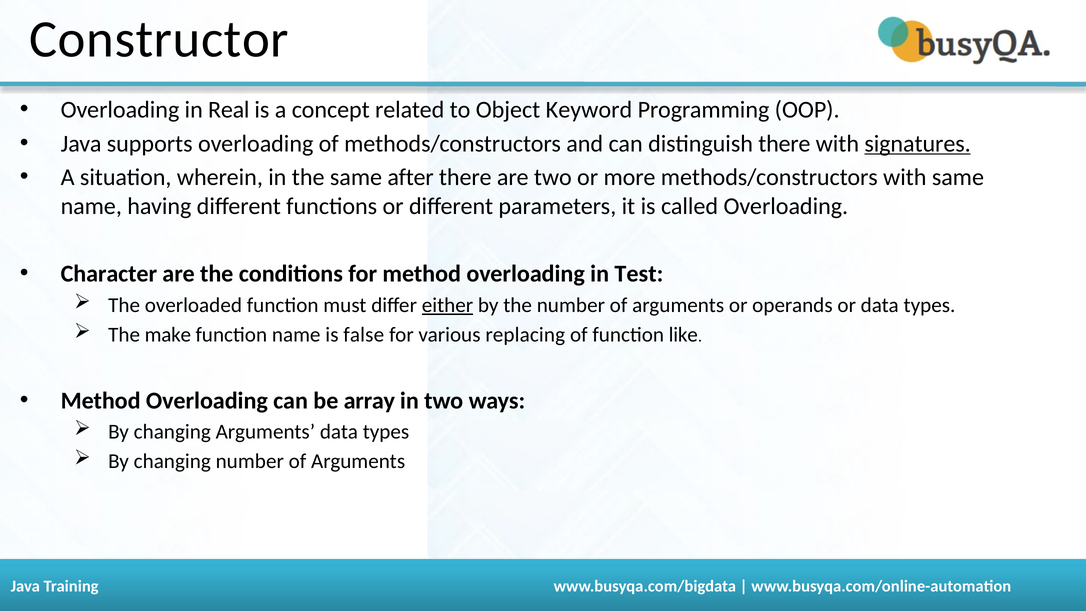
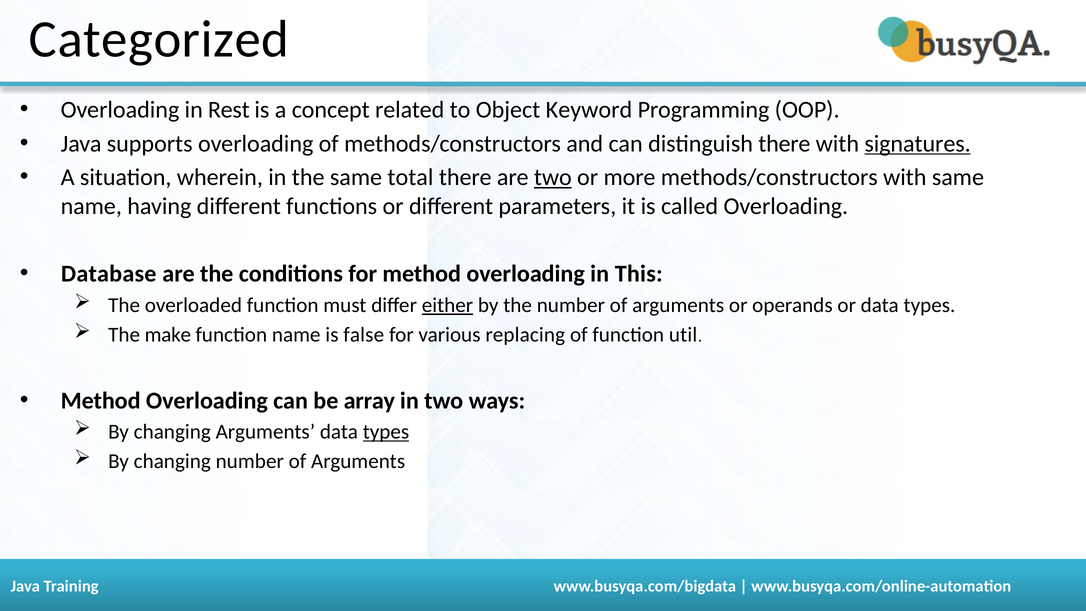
Constructor: Constructor -> Categorized (159, 39)
Real: Real -> Rest (229, 110)
after: after -> total (410, 177)
two underline: none -> present (553, 177)
Character: Character -> Database (109, 274)
Test: Test -> This (639, 274)
like: like -> util (683, 335)
types underline: none -> present (386, 432)
